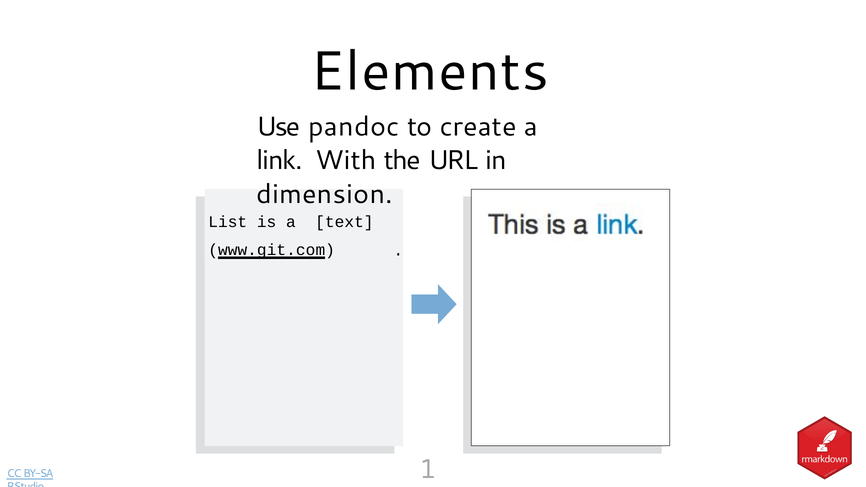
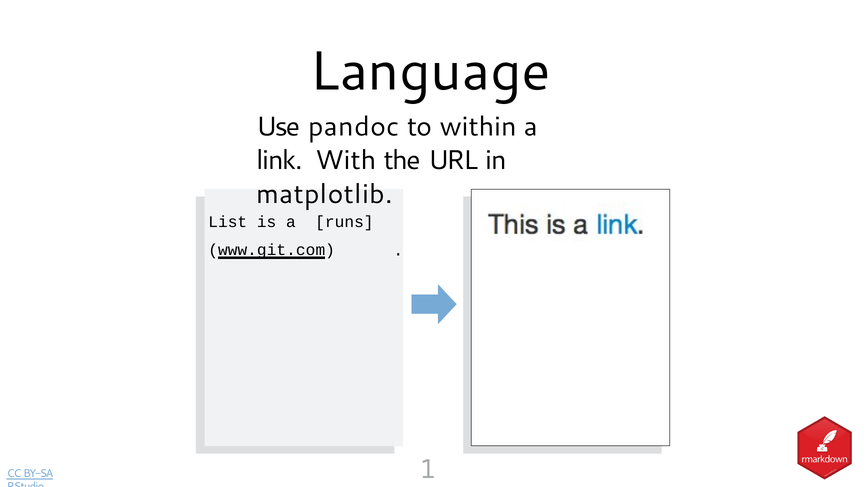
Elements: Elements -> Language (430, 72)
create: create -> within (478, 127)
dimension: dimension -> matplotlib (324, 194)
text: text -> runs (344, 222)
